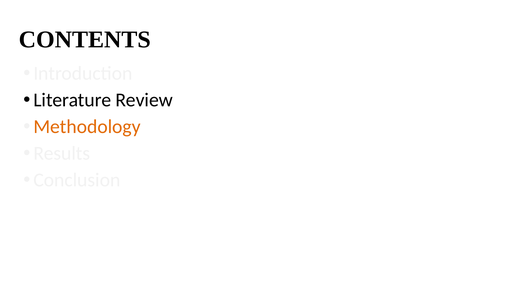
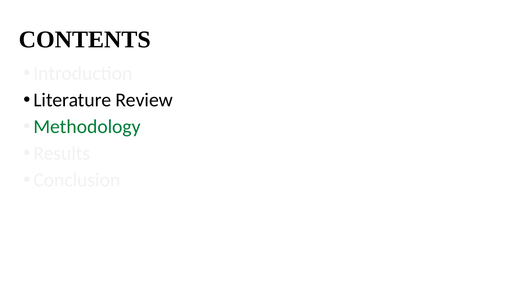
Methodology colour: orange -> green (87, 127)
